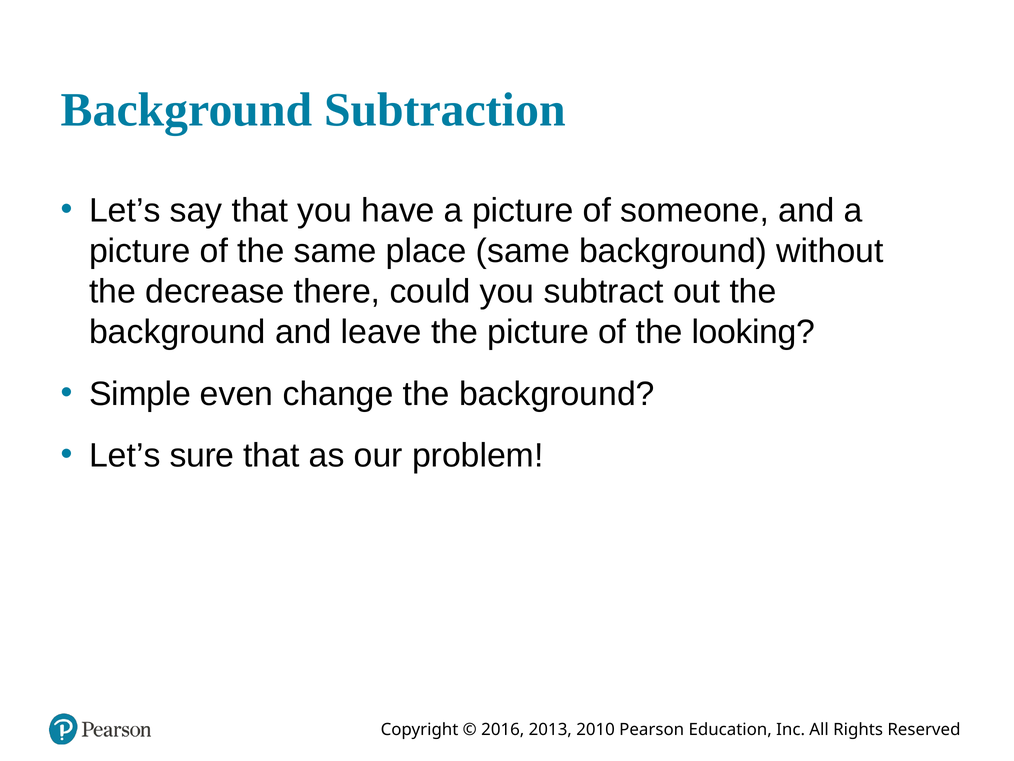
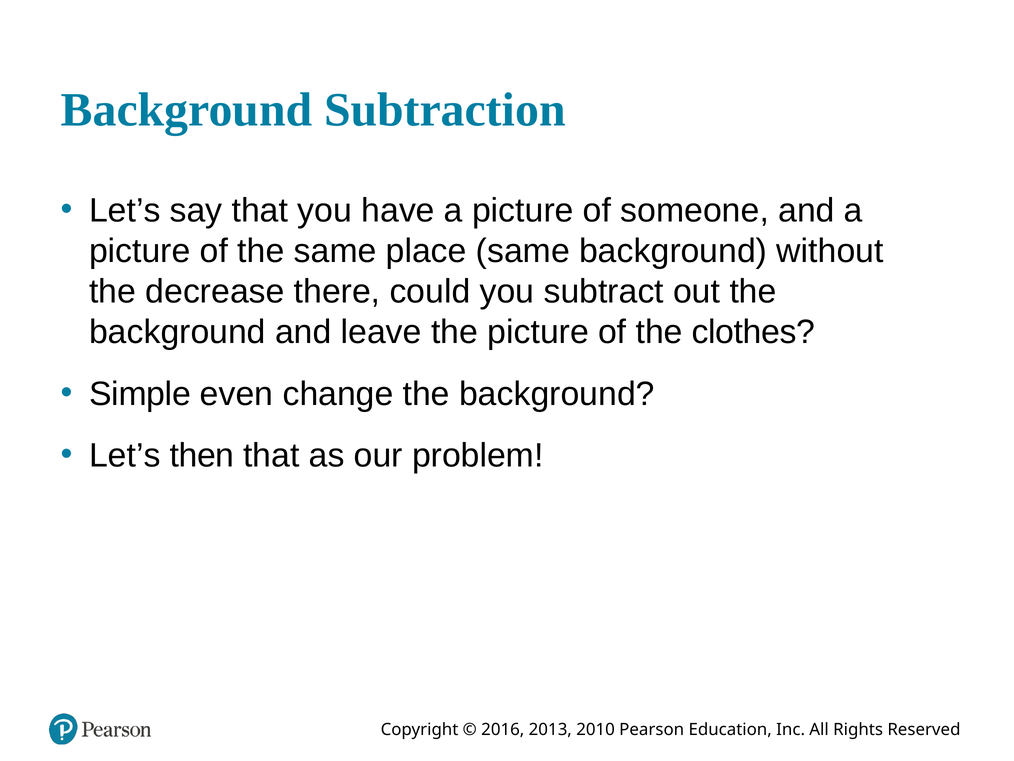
looking: looking -> clothes (753, 332)
sure: sure -> then (202, 455)
